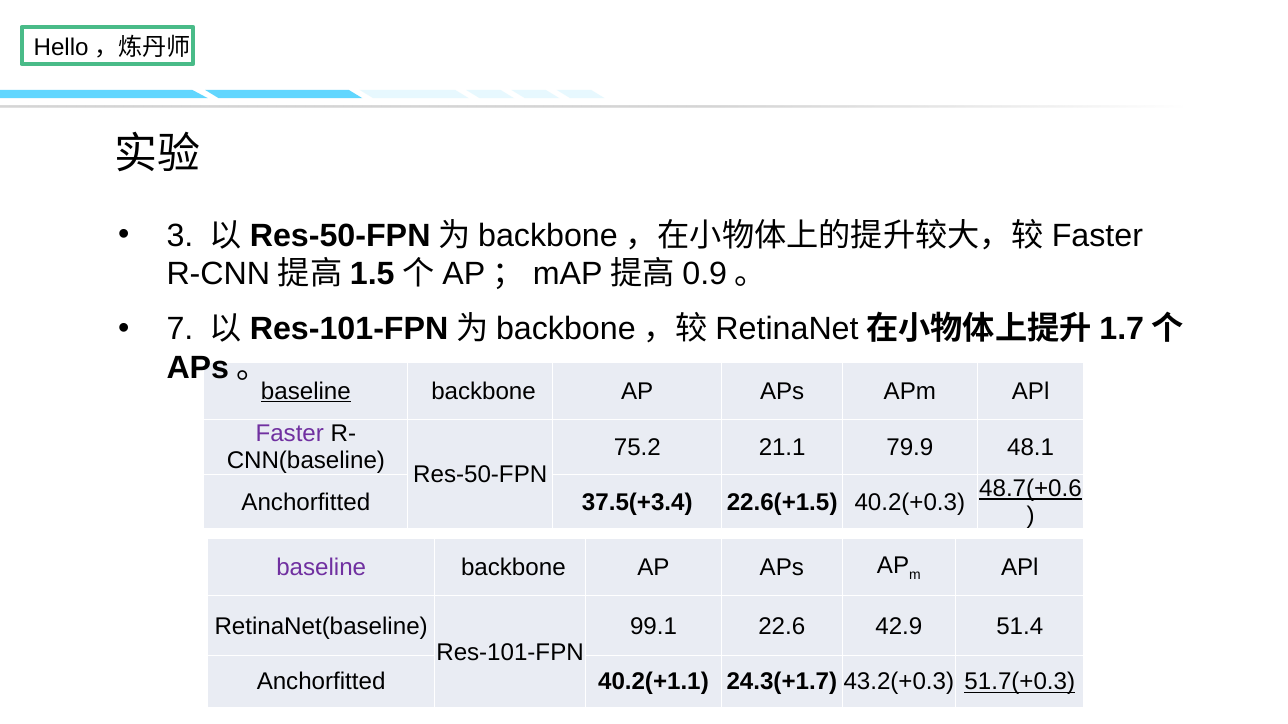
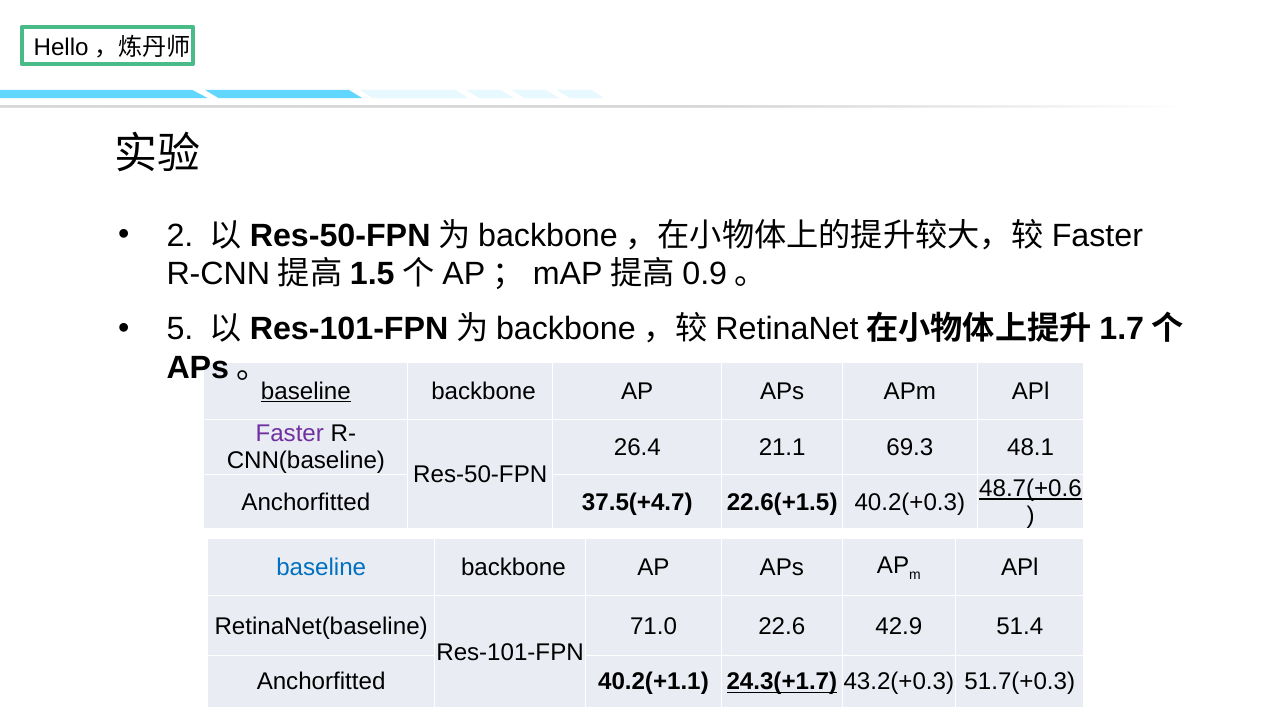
3: 3 -> 2 (180, 236)
7: 7 -> 5 (180, 329)
75.2: 75.2 -> 26.4 (637, 448)
79.9: 79.9 -> 69.3 (910, 448)
37.5(+3.4: 37.5(+3.4 -> 37.5(+4.7 (637, 503)
baseline colour: purple -> blue (321, 568)
99.1: 99.1 -> 71.0 (653, 627)
24.3(+1.7 underline: none -> present (782, 682)
51.7(+0.3 underline: present -> none (1020, 682)
